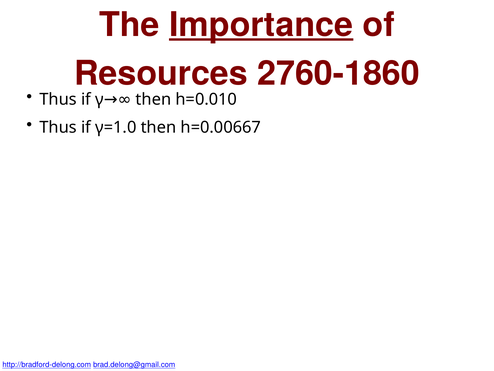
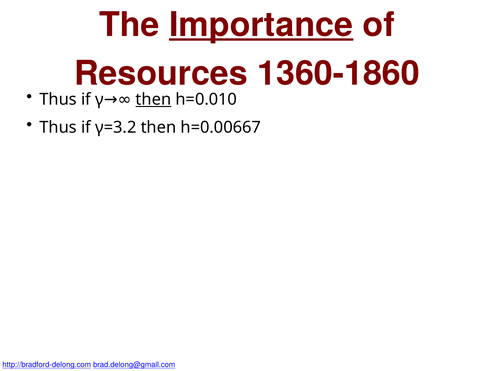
2760-1860: 2760-1860 -> 1360-1860 (339, 74)
then underline: none -> present (153, 99)
γ=1.0: γ=1.0 -> γ=3.2 (116, 127)
